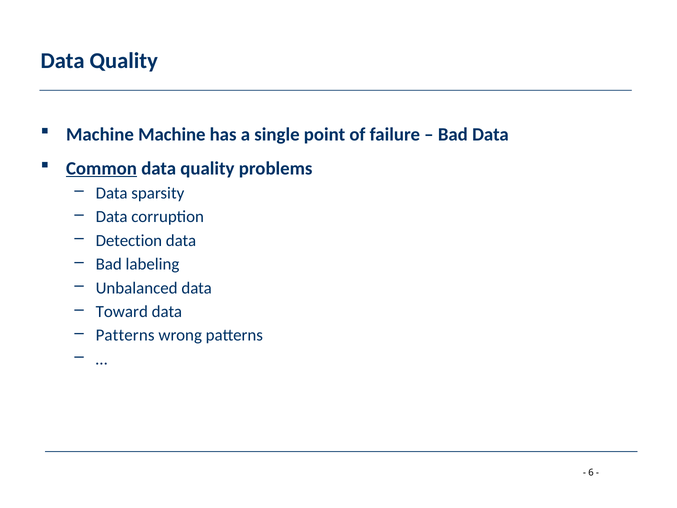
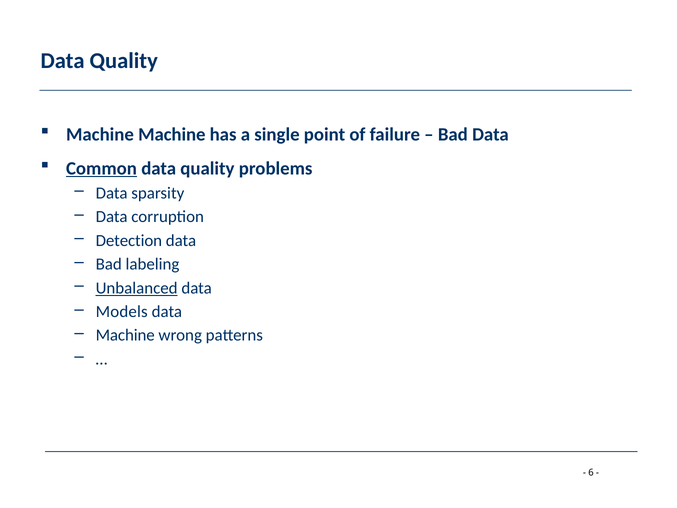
Unbalanced underline: none -> present (137, 288)
Toward: Toward -> Models (122, 312)
Patterns: Patterns -> Machine (125, 335)
